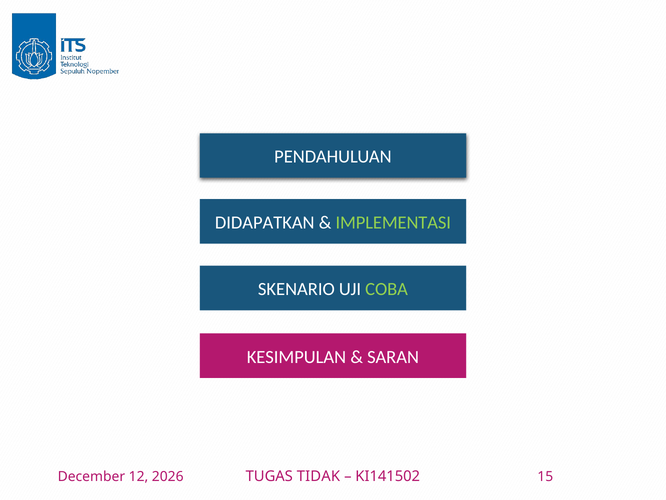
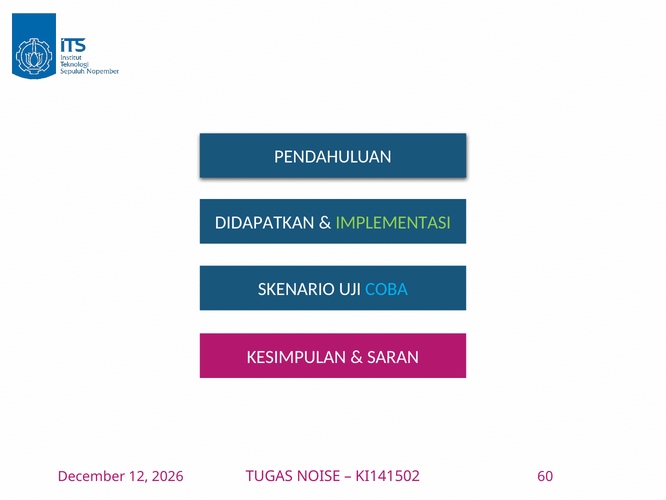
COBA colour: light green -> light blue (387, 289)
TIDAK: TIDAK -> NOISE (319, 476)
15: 15 -> 60 (545, 476)
